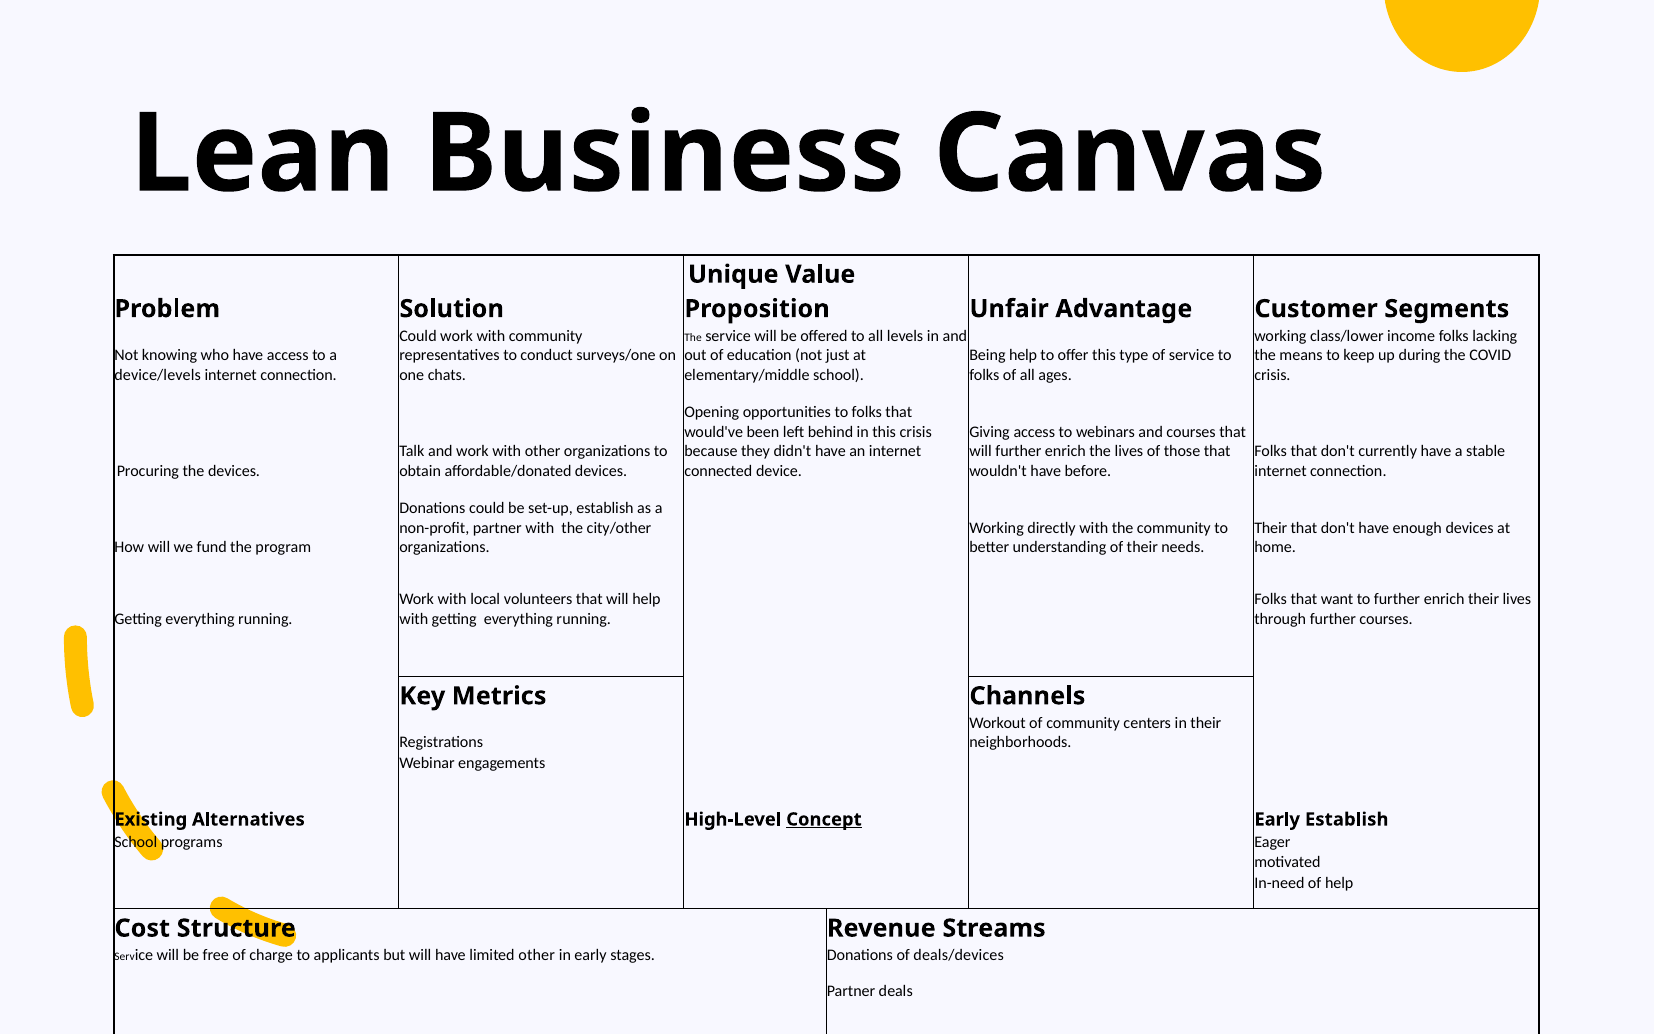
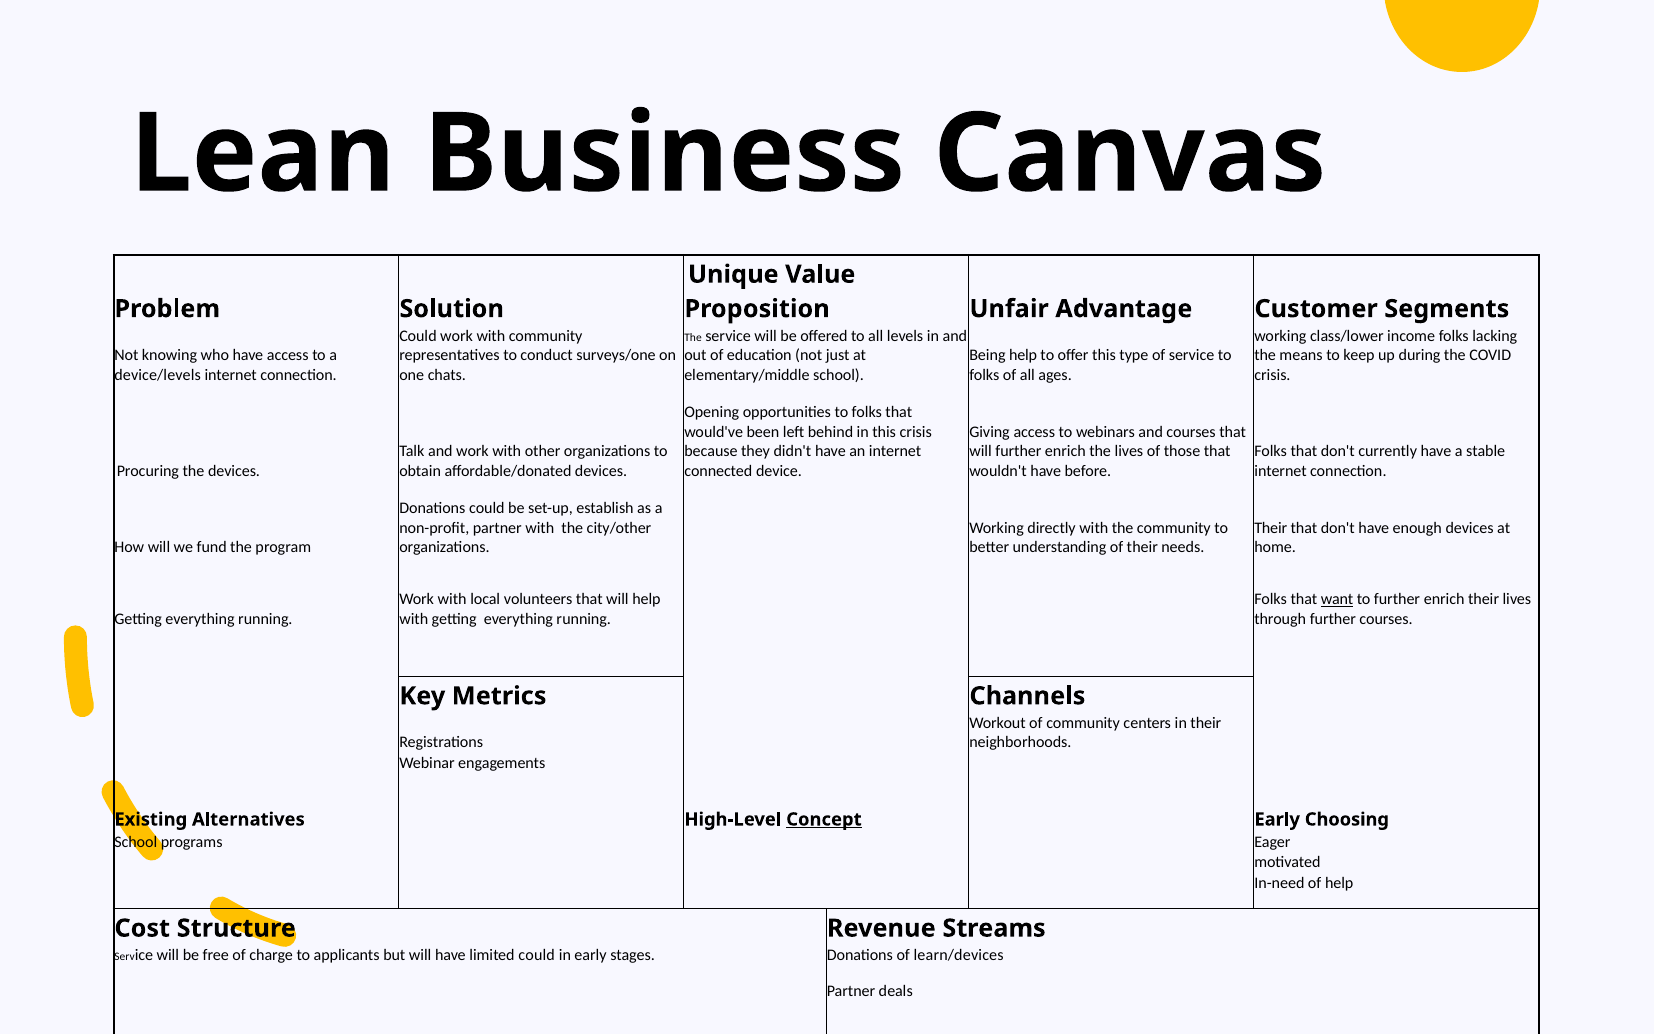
want underline: none -> present (1337, 599)
Early Establish: Establish -> Choosing (1347, 819)
limited other: other -> could (537, 955)
deals/devices: deals/devices -> learn/devices (959, 955)
